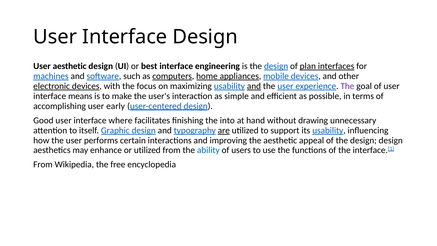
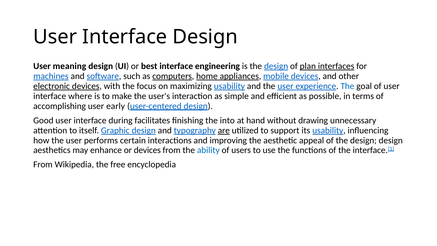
User aesthetic: aesthetic -> meaning (70, 66)
and underline: present -> none (254, 86)
The colour: purple -> blue (347, 86)
means: means -> where (80, 96)
where: where -> during (121, 120)
or utilized: utilized -> devices (147, 150)
